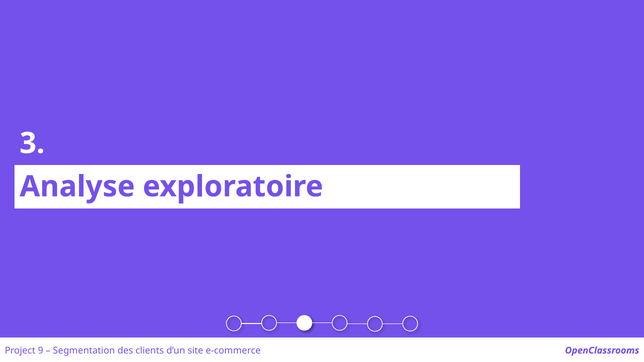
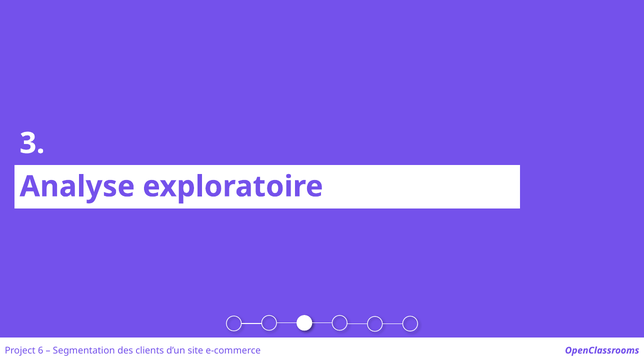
9: 9 -> 6 (41, 351)
